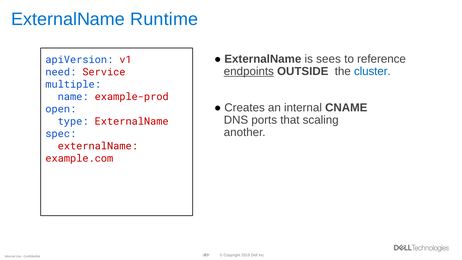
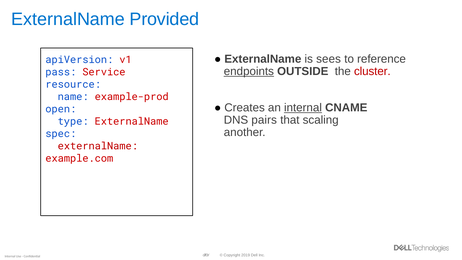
Runtime: Runtime -> Provided (164, 19)
cluster colour: blue -> red (372, 71)
need: need -> pass (61, 72)
multiple: multiple -> resource (73, 84)
internal underline: none -> present (303, 108)
ports: ports -> pairs (264, 120)
